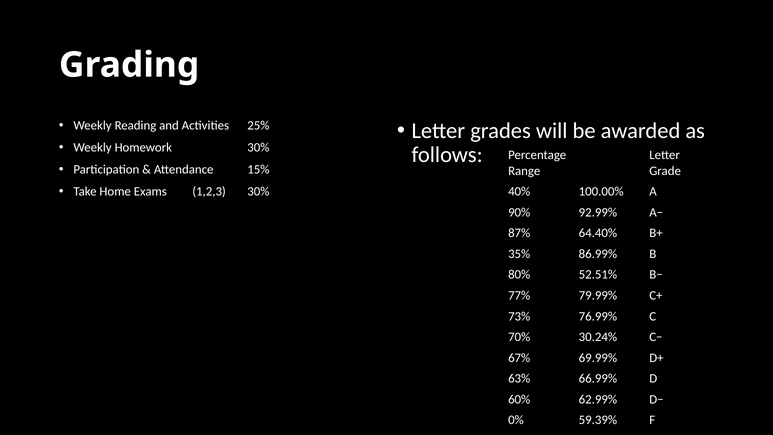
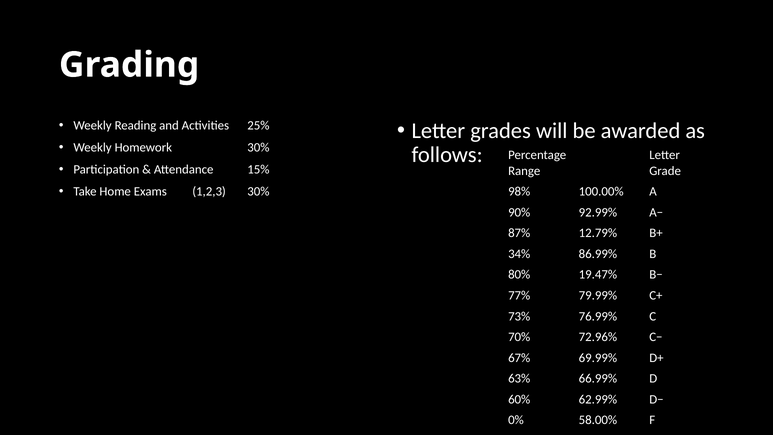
40%: 40% -> 98% (519, 192)
64.40%: 64.40% -> 12.79% (598, 233)
35%: 35% -> 34% (519, 254)
52.51%: 52.51% -> 19.47% (598, 275)
30.24%: 30.24% -> 72.96% (598, 337)
59.39%: 59.39% -> 58.00% (598, 420)
